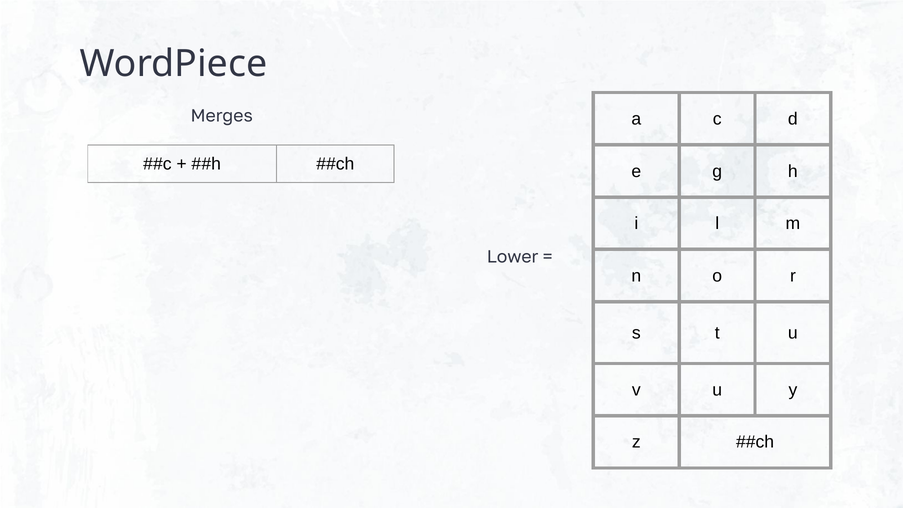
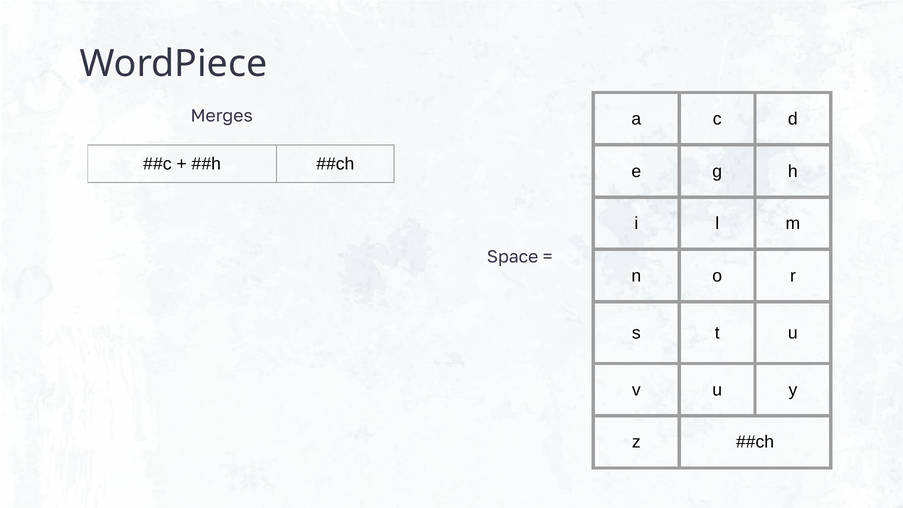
Lower: Lower -> Space (513, 257)
